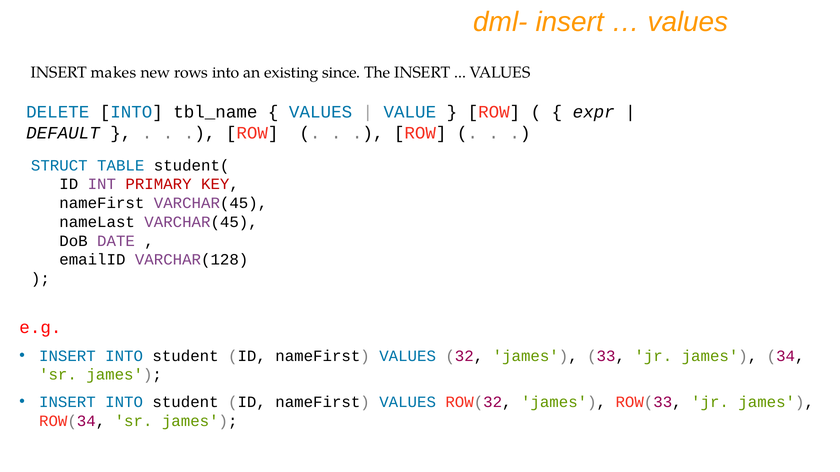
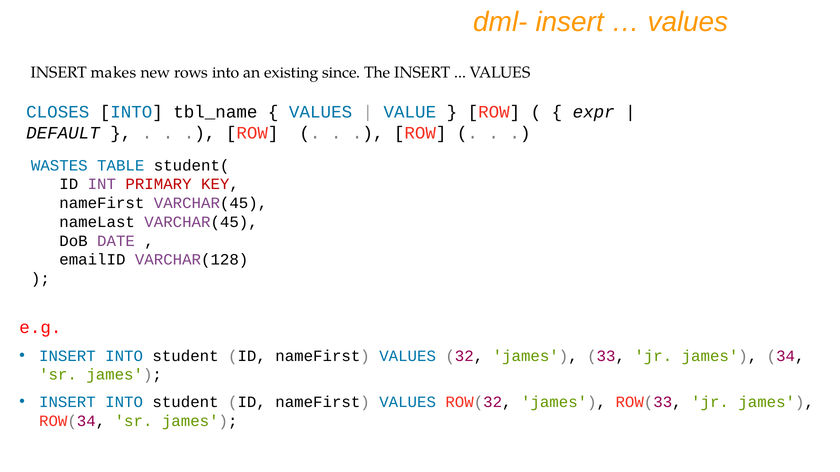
DELETE: DELETE -> CLOSES (58, 112)
STRUCT: STRUCT -> WASTES (59, 166)
